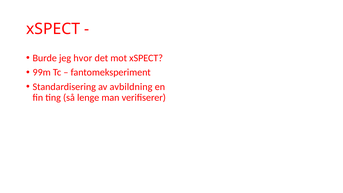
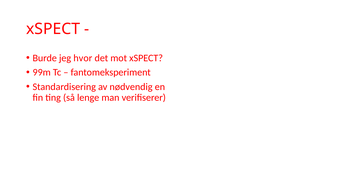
avbildning: avbildning -> nødvendig (131, 87)
